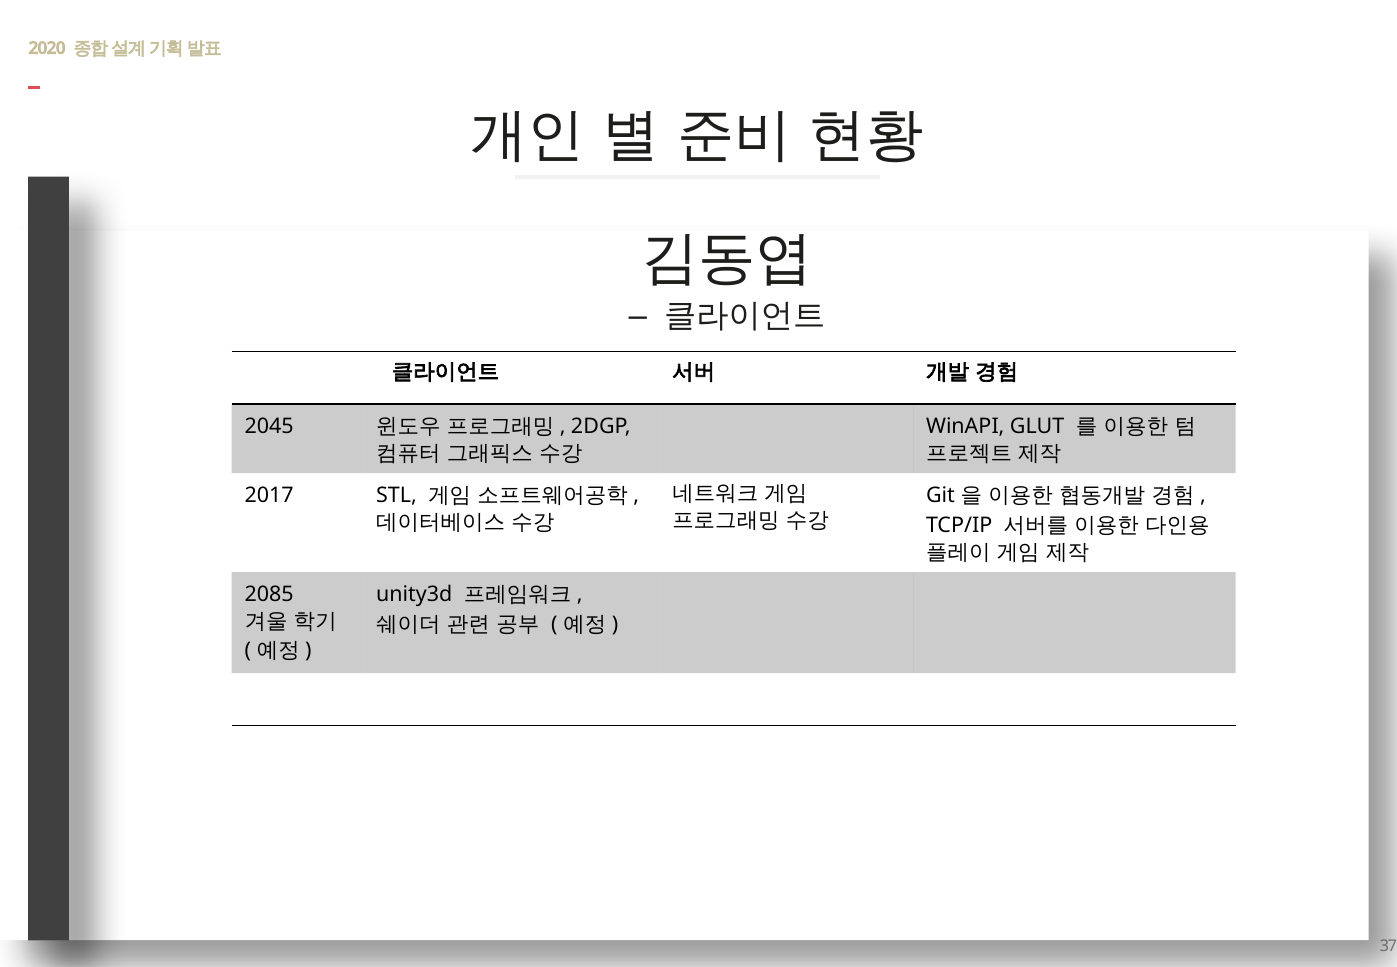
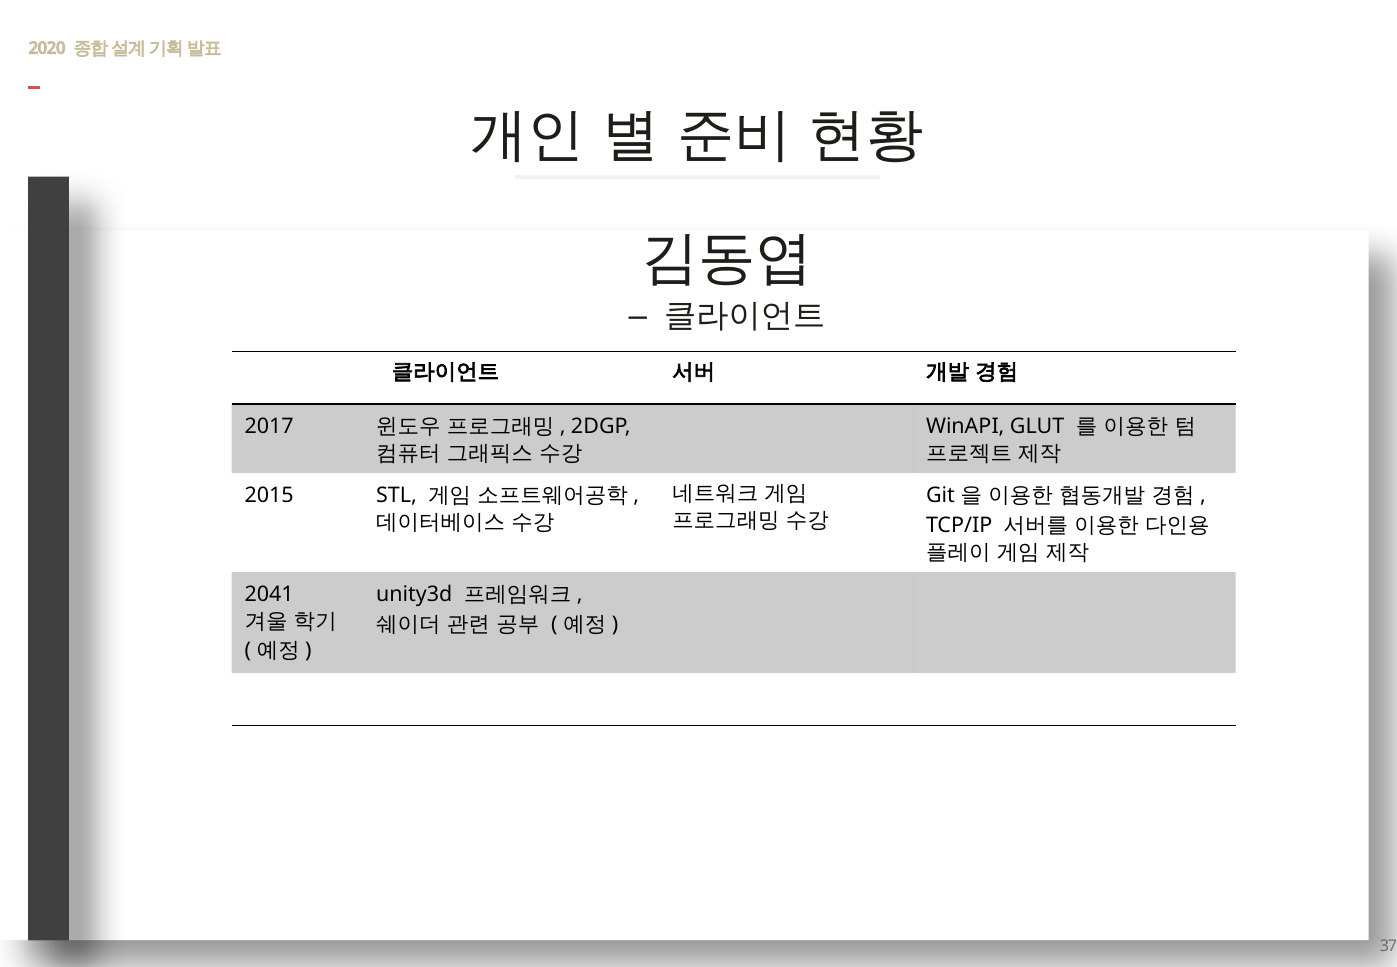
2045: 2045 -> 2017 (269, 426)
2017: 2017 -> 2015 (269, 496)
2085: 2085 -> 2041 (269, 595)
